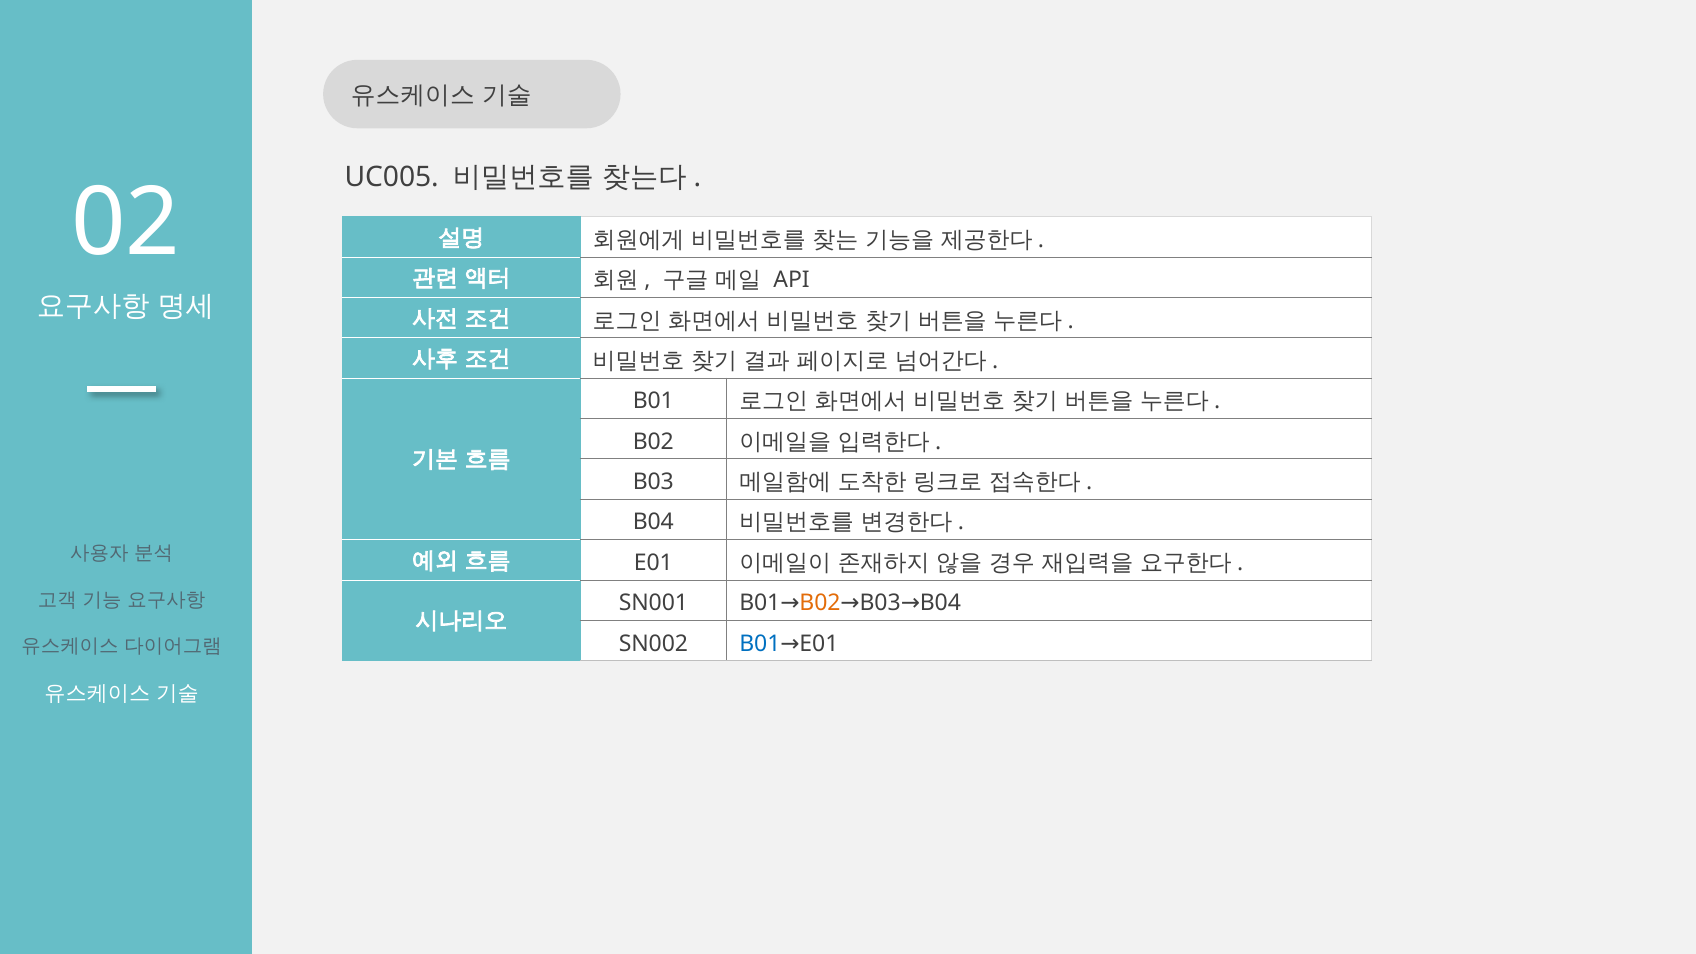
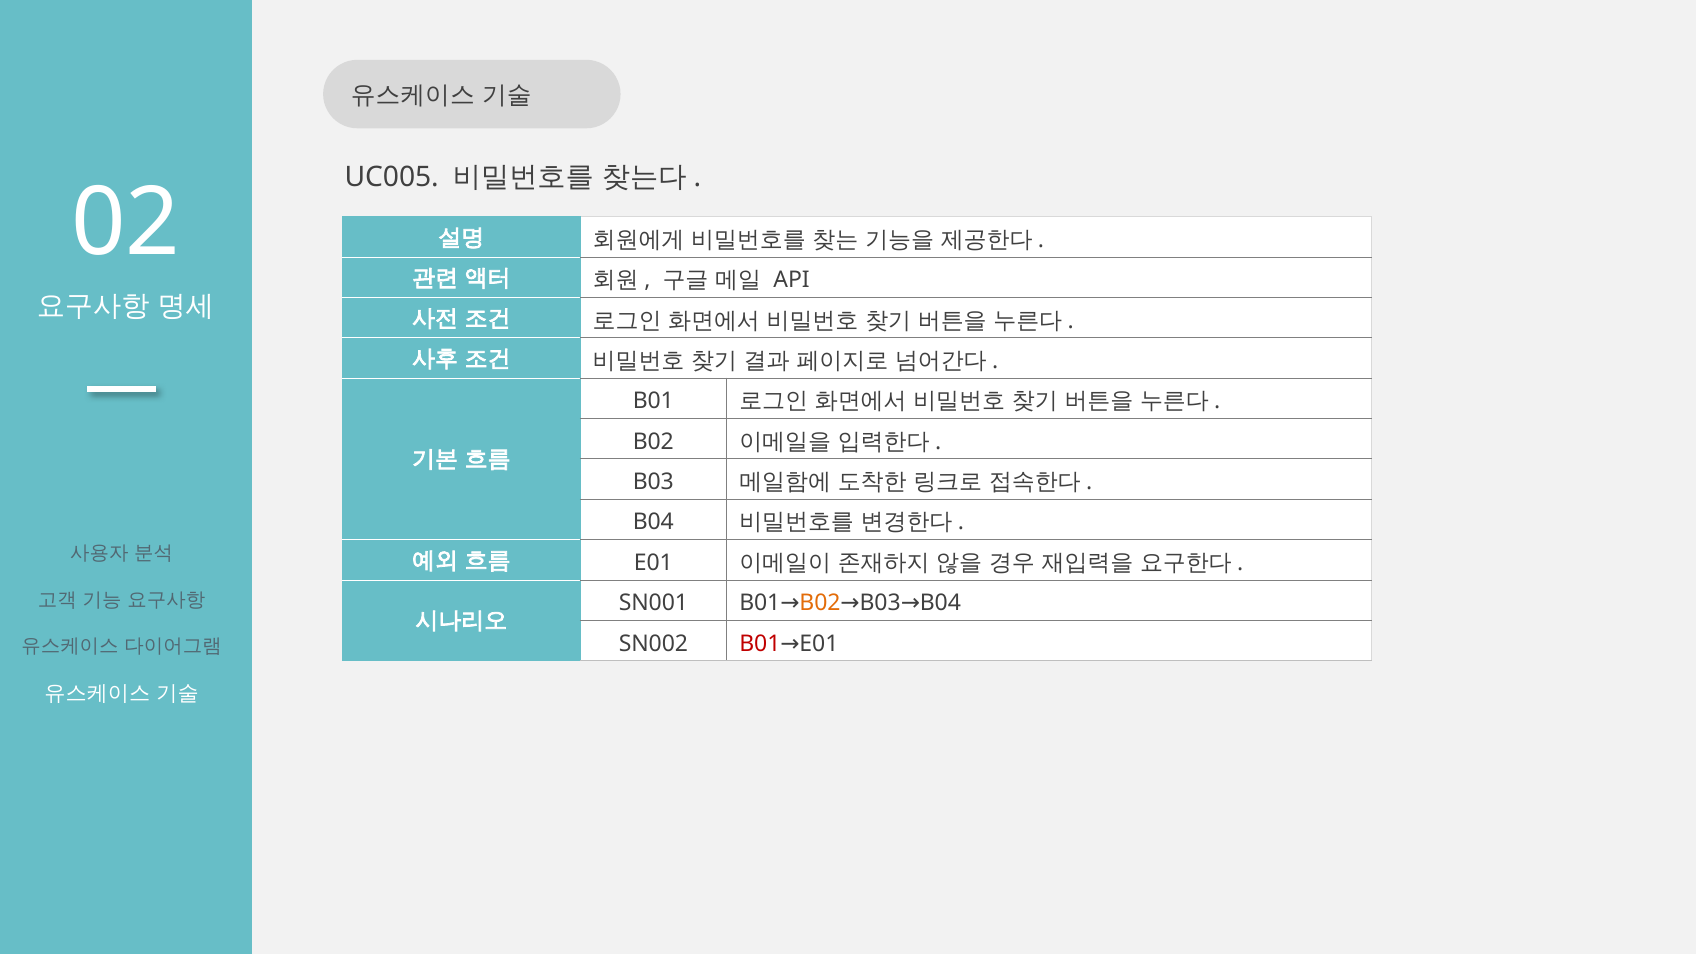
B01 colour: blue -> red (760, 643)
